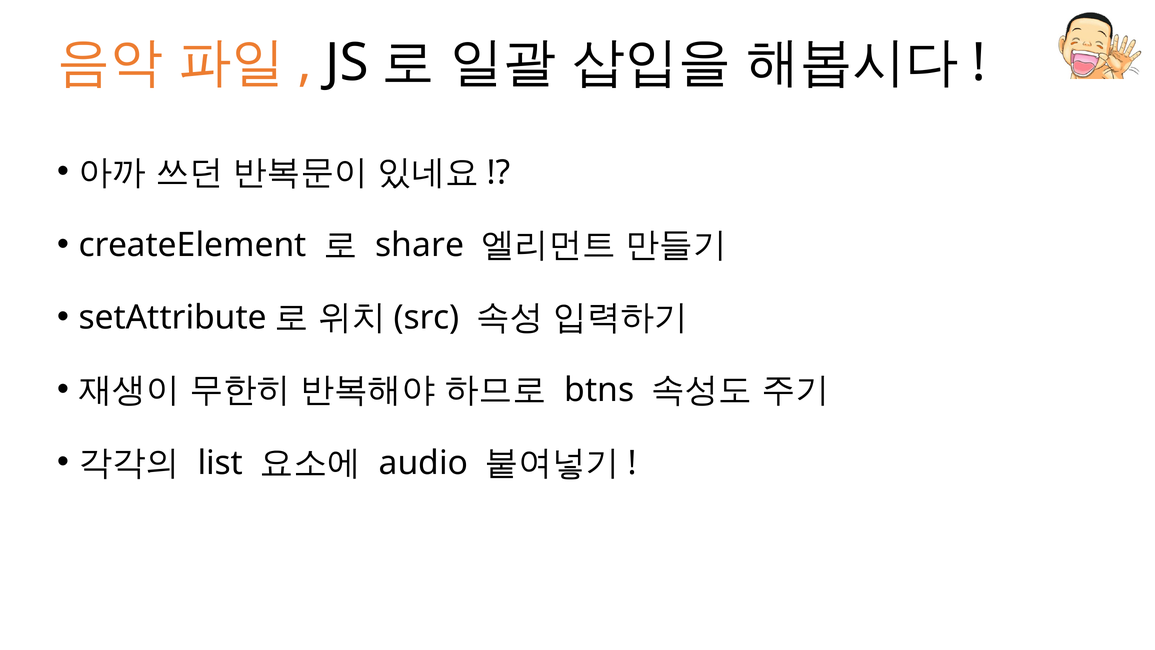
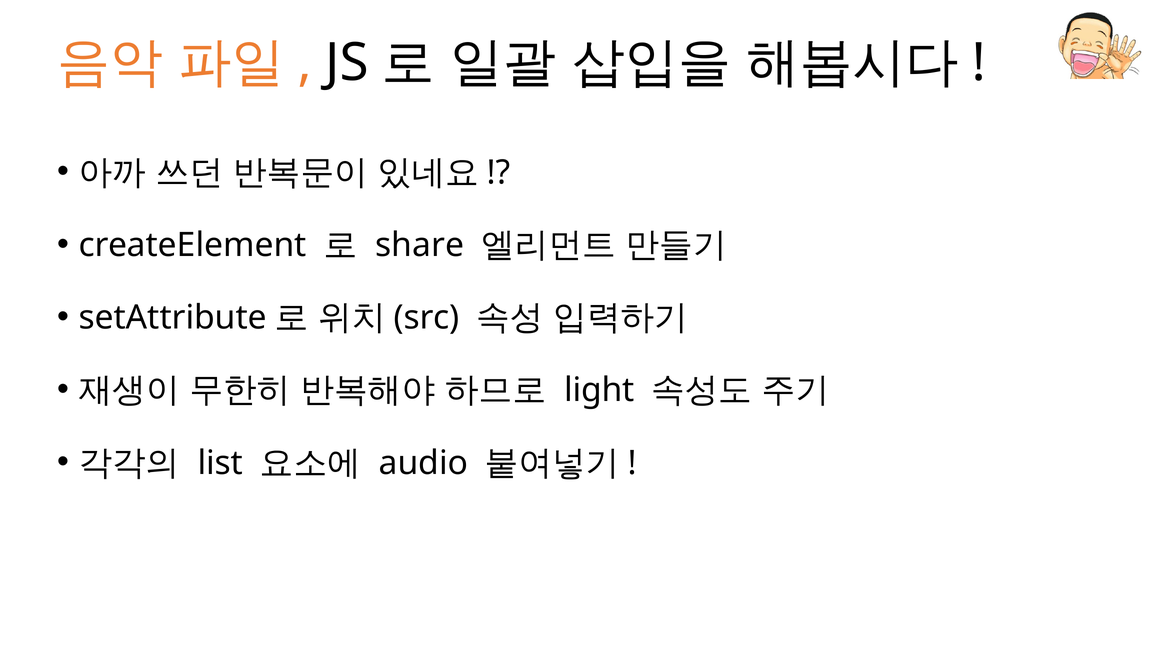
btns: btns -> light (599, 390)
